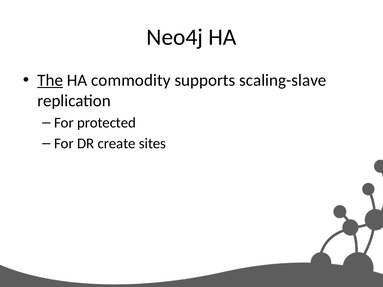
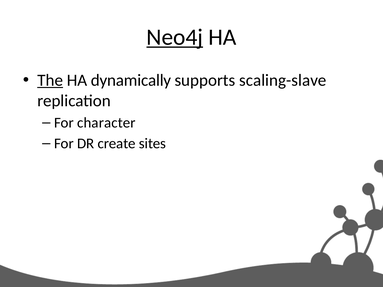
Neo4j underline: none -> present (175, 37)
commodity: commodity -> dynamically (131, 80)
protected: protected -> character (106, 123)
